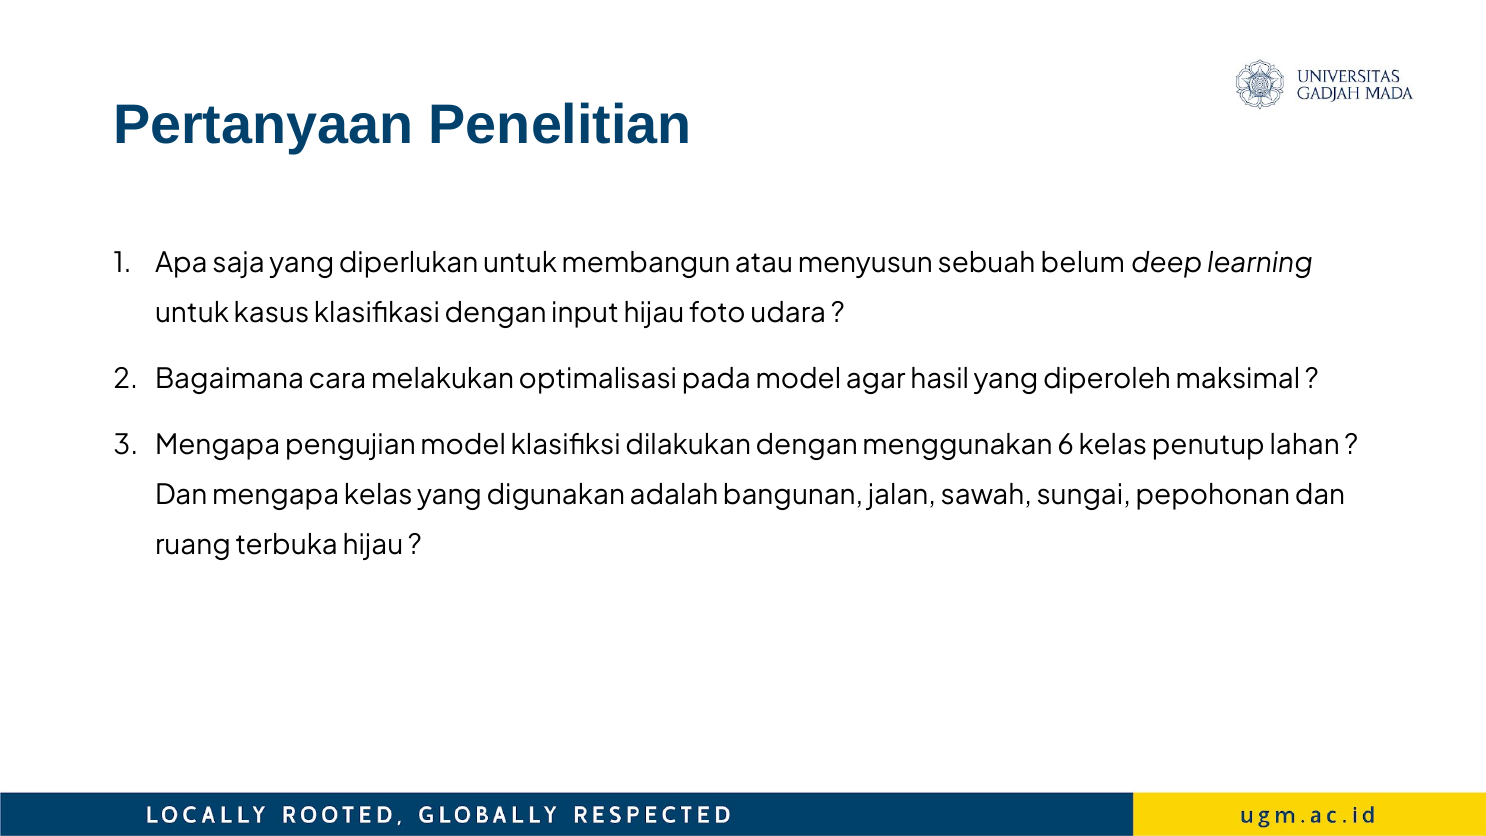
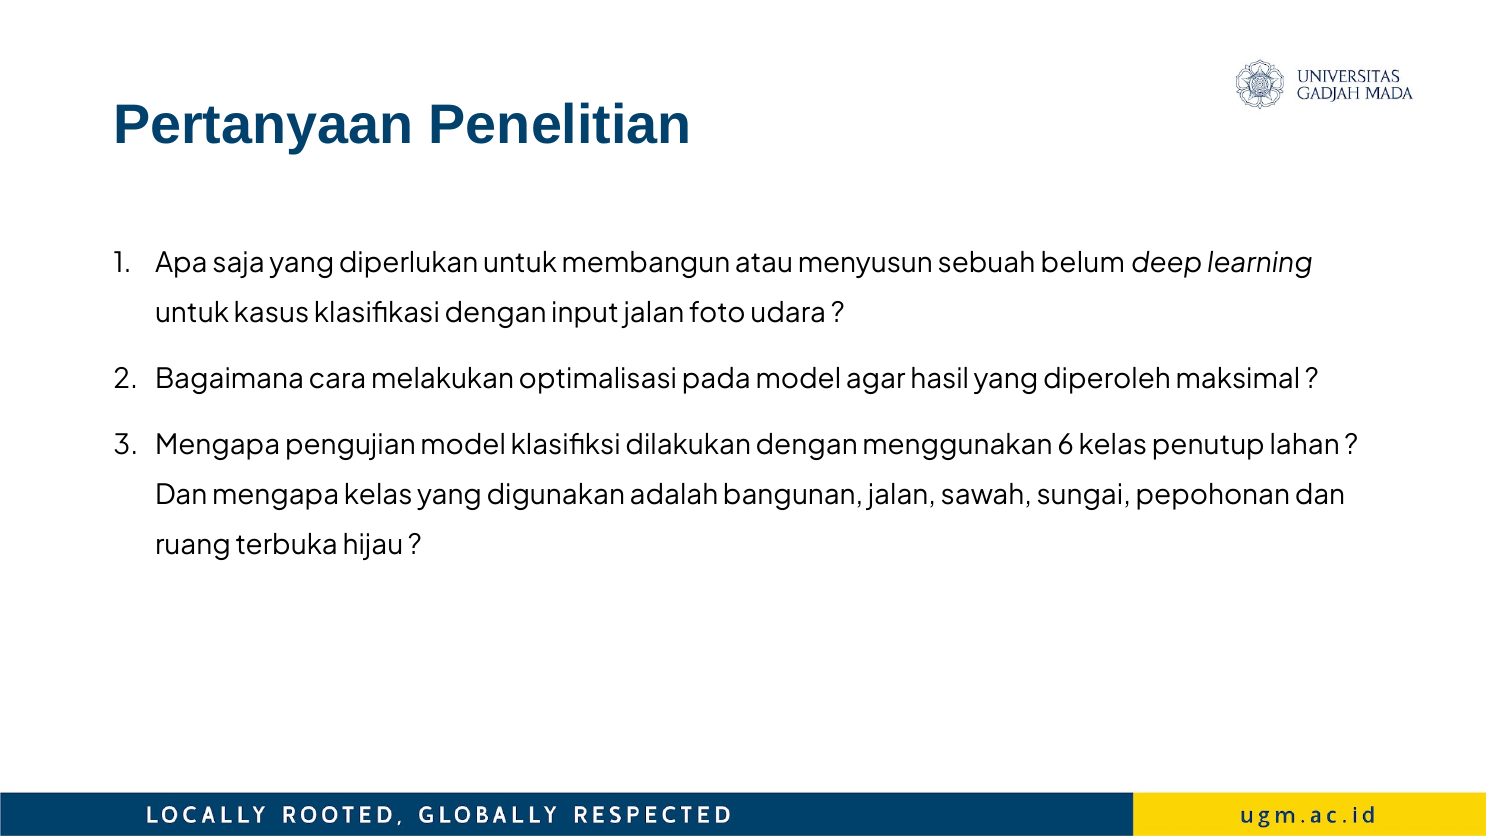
input hijau: hijau -> jalan (654, 314)
